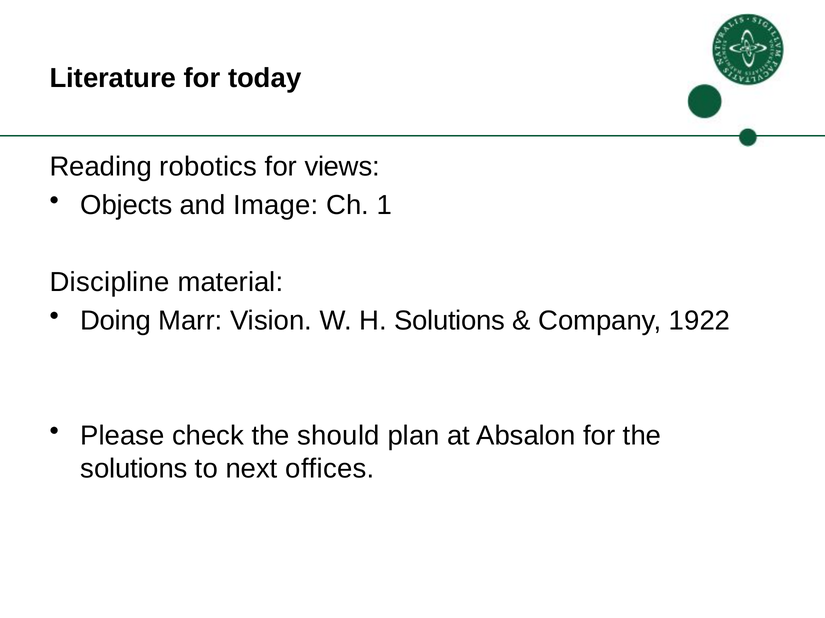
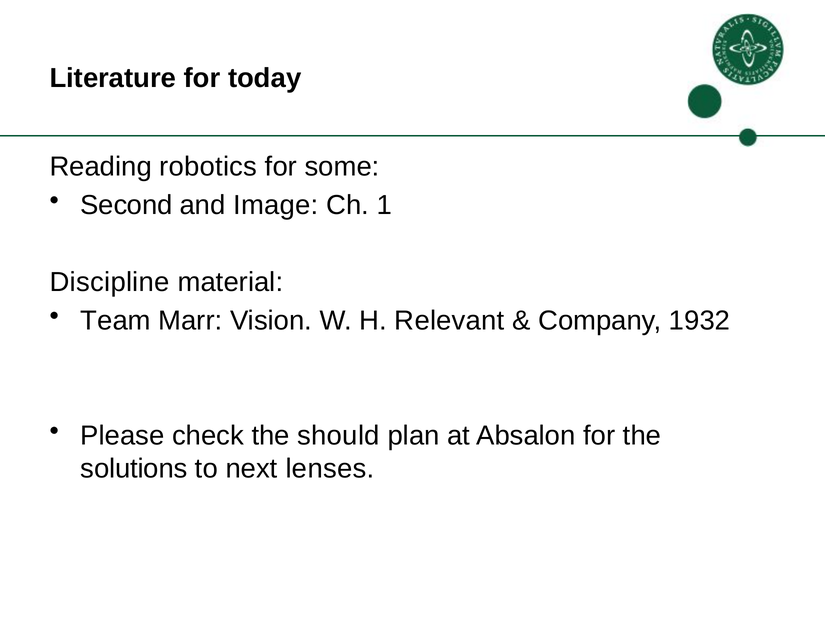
views: views -> some (342, 167)
Objects: Objects -> Second (126, 205)
Doing: Doing -> Team (116, 321)
H Solutions: Solutions -> Relevant (449, 321)
1922: 1922 -> 1932 (700, 321)
offices: offices -> lenses (330, 469)
